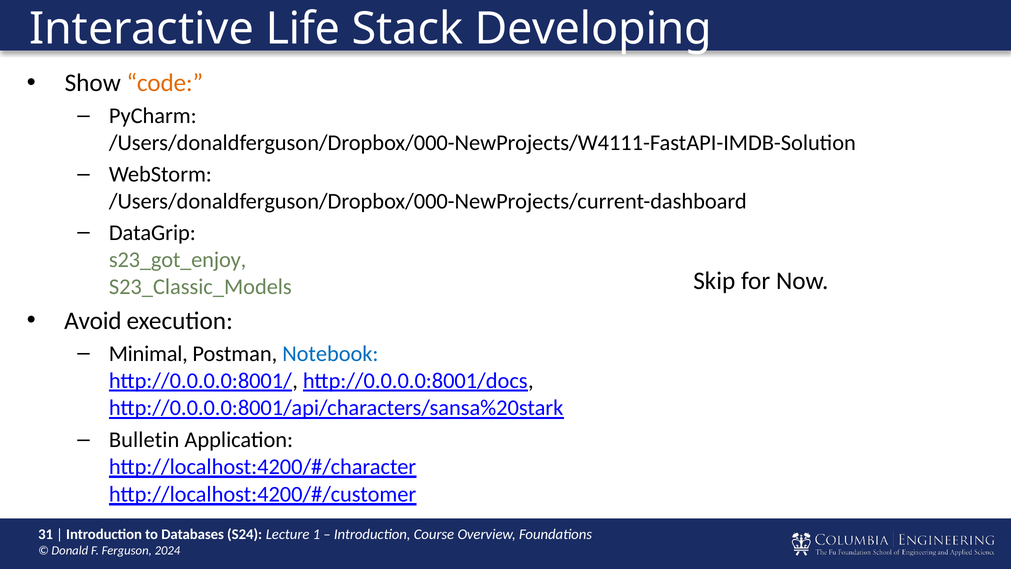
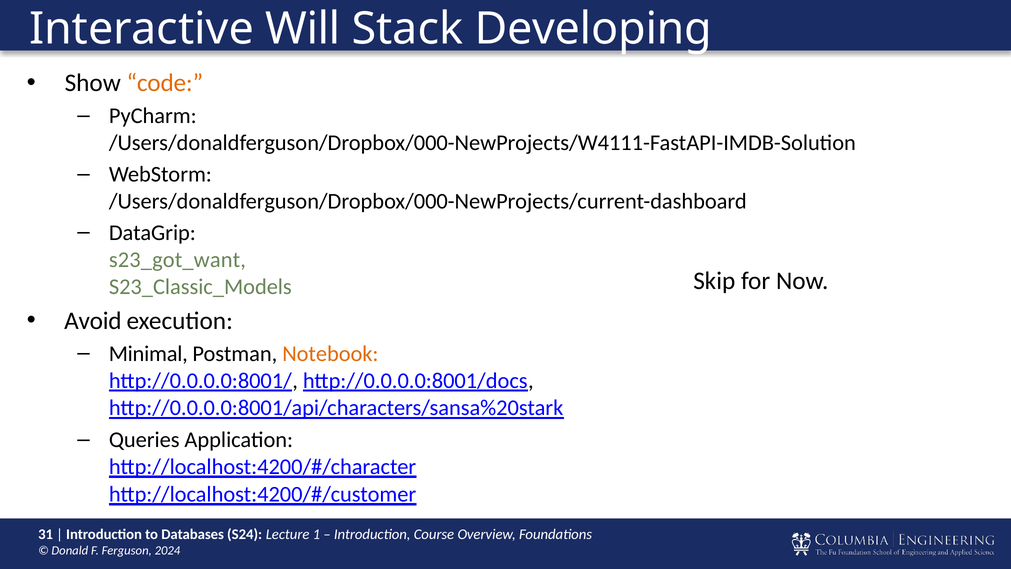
Life: Life -> Will (303, 29)
s23_got_enjoy: s23_got_enjoy -> s23_got_want (177, 260)
Notebook colour: blue -> orange (330, 353)
Bulletin: Bulletin -> Queries (144, 440)
